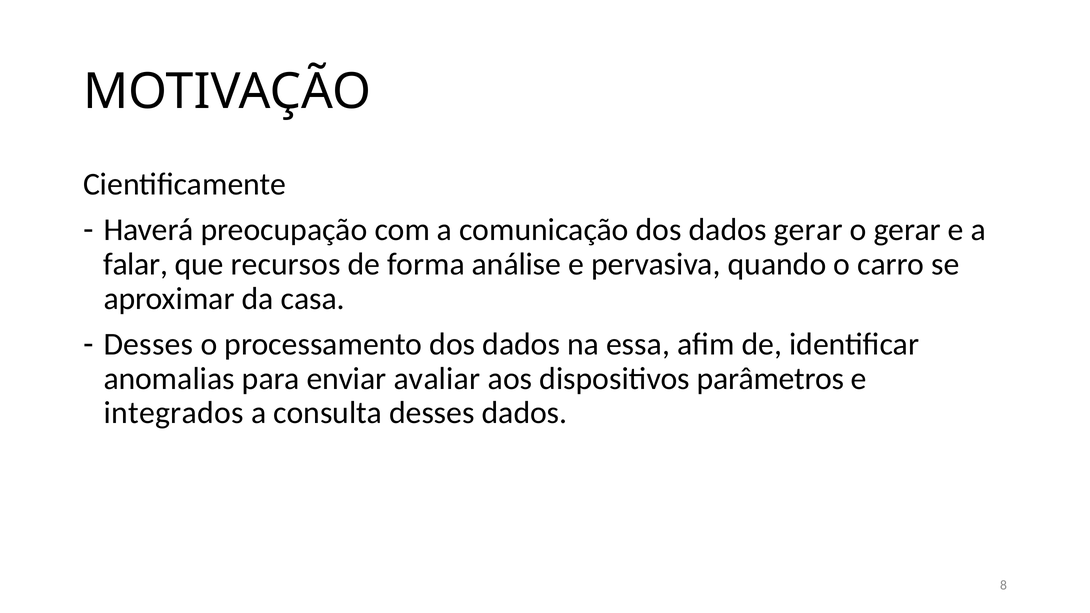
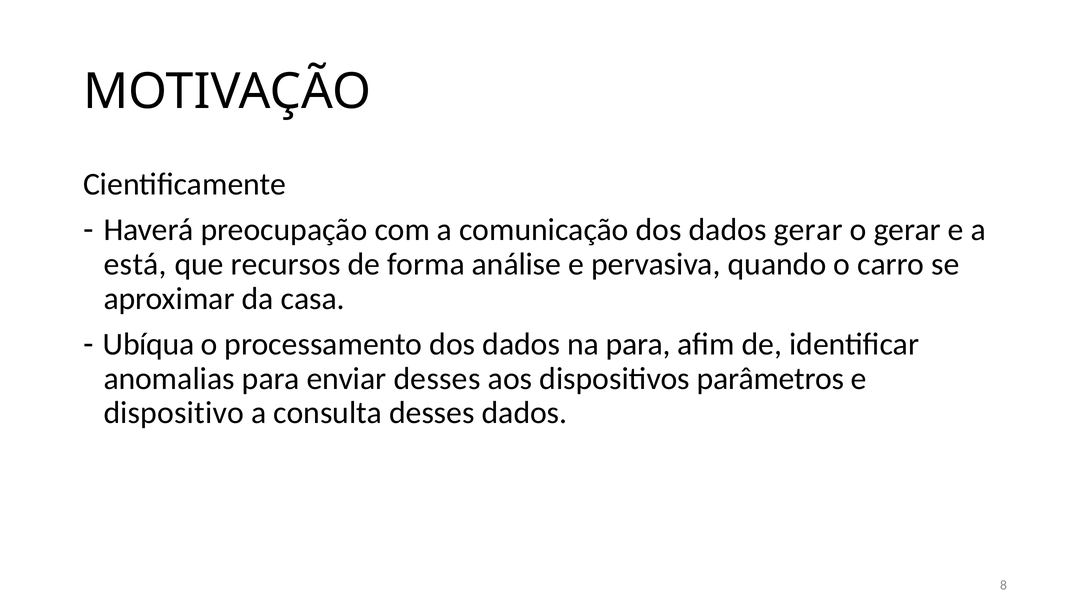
falar: falar -> está (135, 264)
Desses: Desses -> Ubíqua (149, 344)
na essa: essa -> para (638, 344)
enviar avaliar: avaliar -> desses (437, 379)
integrados: integrados -> dispositivo (174, 413)
